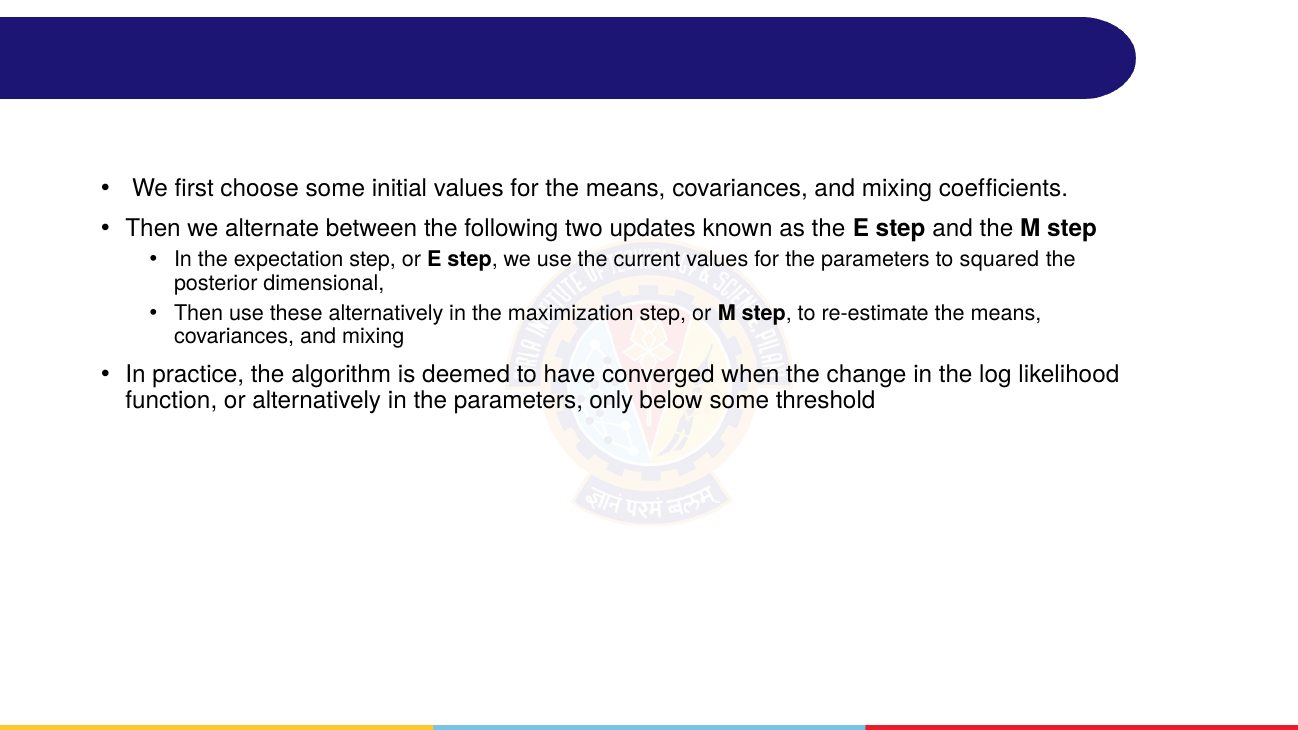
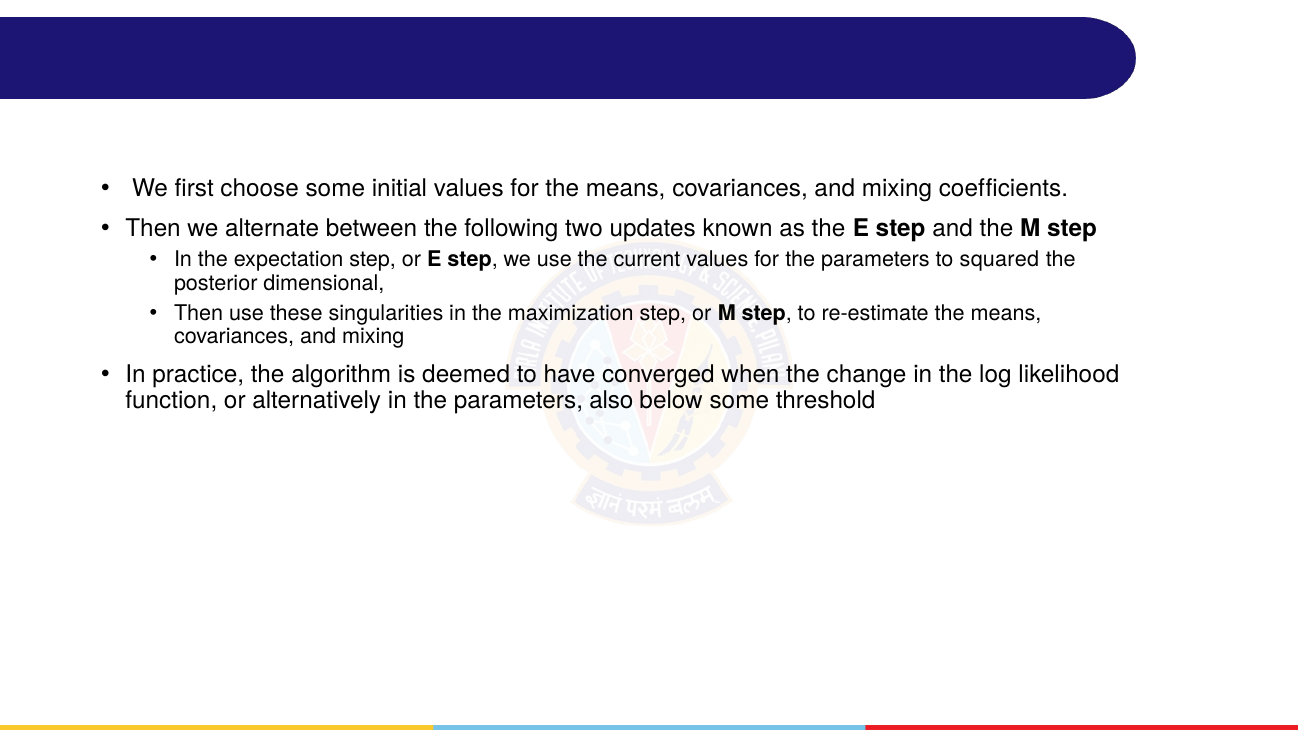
these alternatively: alternatively -> singularities (386, 313)
only: only -> also (611, 401)
